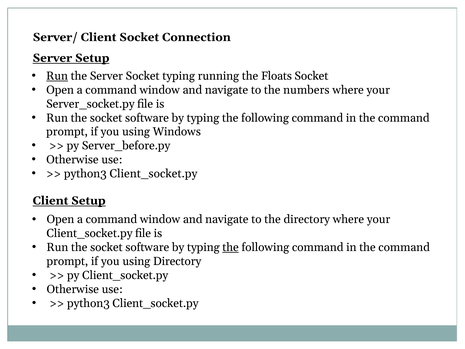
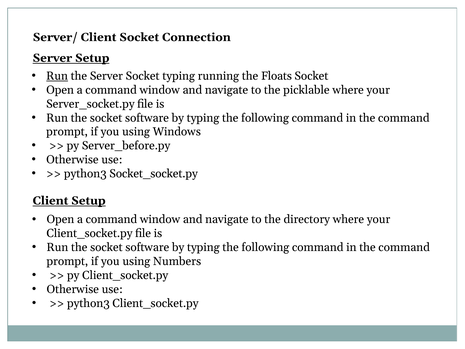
numbers: numbers -> picklable (306, 90)
Client_socket.py: Client_socket.py -> Socket_socket.py (154, 174)
the underline: present -> none (231, 247)
using Directory: Directory -> Numbers (177, 261)
